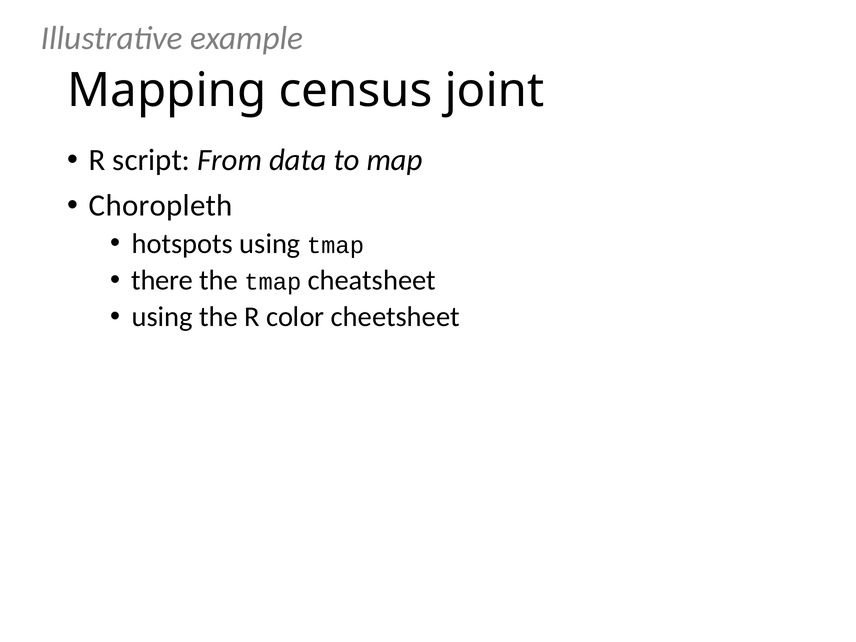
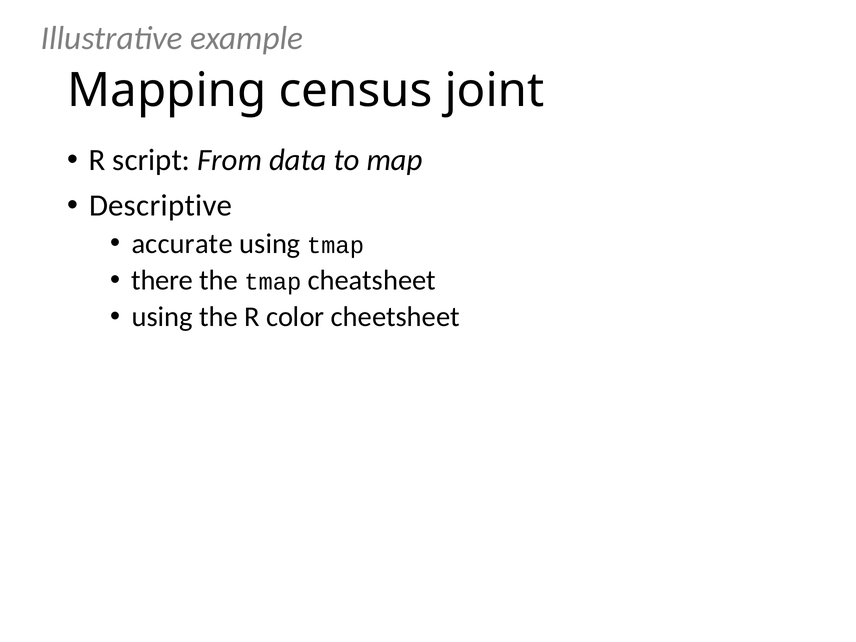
Choropleth: Choropleth -> Descriptive (161, 206)
hotspots: hotspots -> accurate (182, 244)
